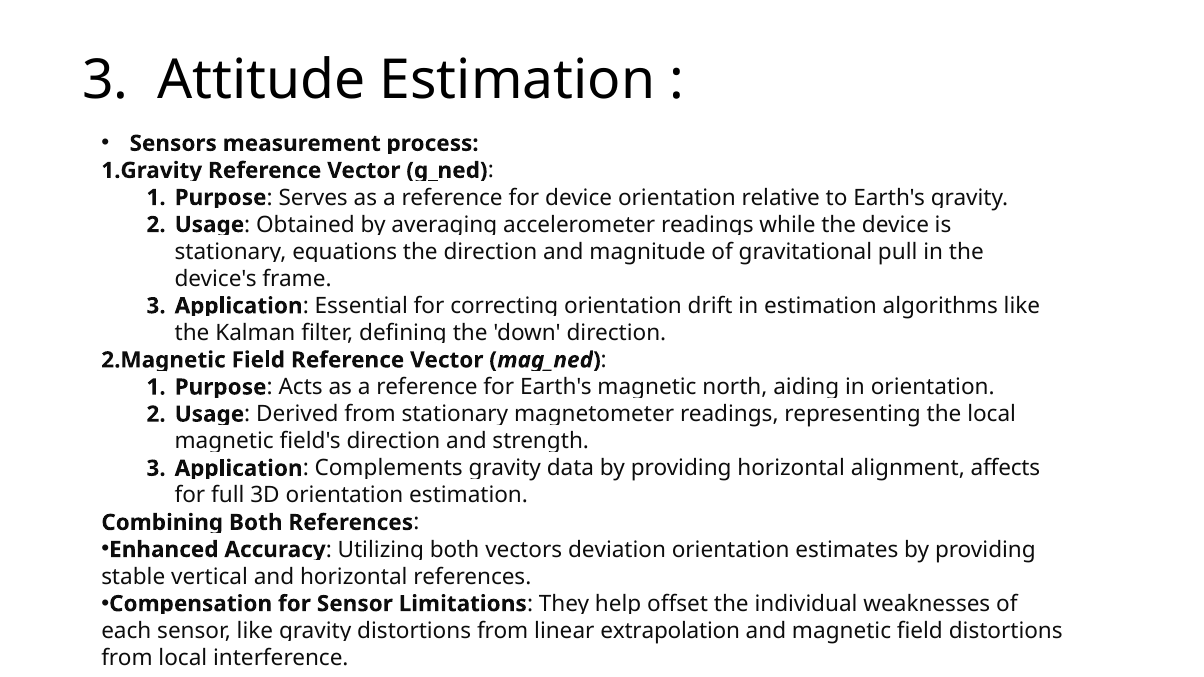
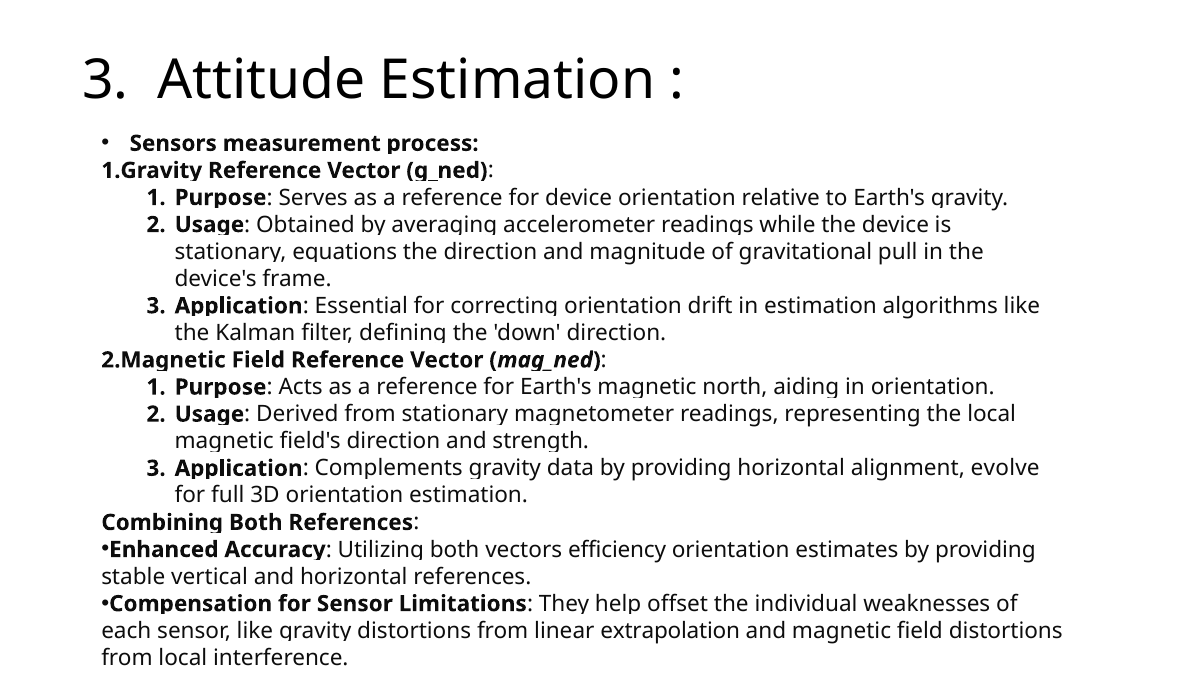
affects: affects -> evolve (1005, 469)
deviation: deviation -> efficiency (617, 550)
